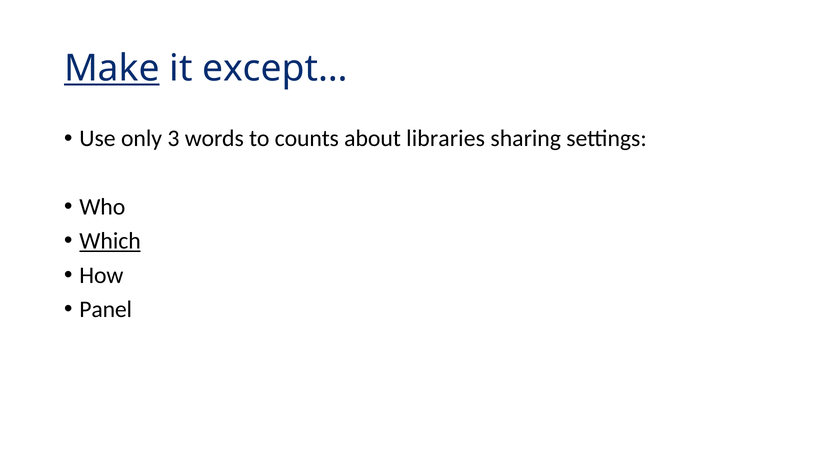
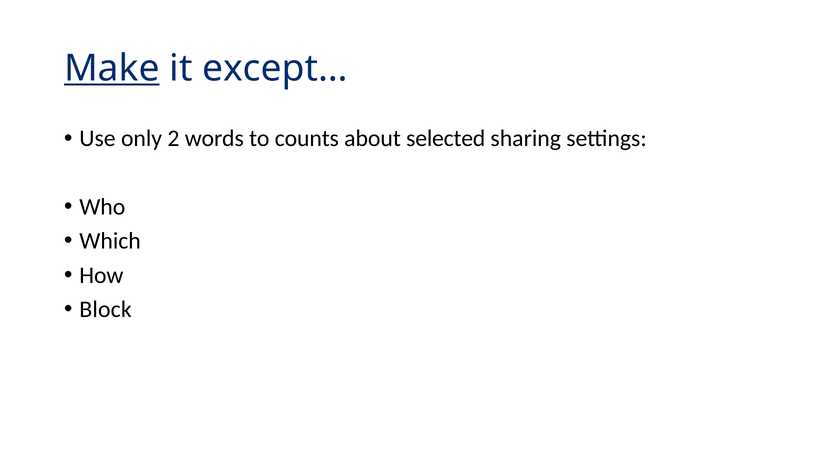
3: 3 -> 2 (173, 139)
libraries: libraries -> selected (446, 139)
Which underline: present -> none (110, 241)
Panel: Panel -> Block (106, 309)
